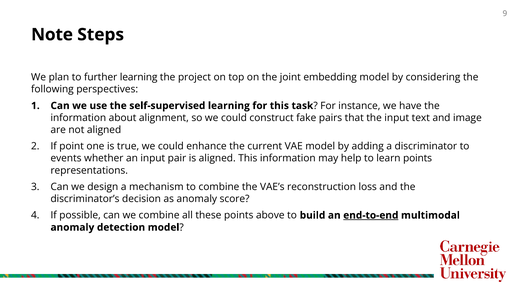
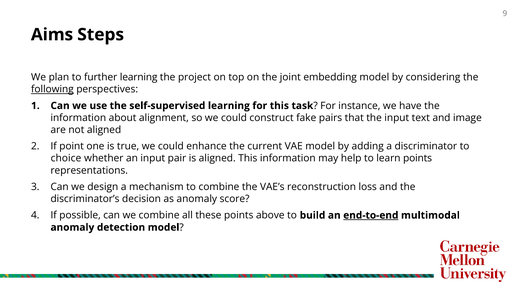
Note: Note -> Aims (52, 35)
following underline: none -> present (52, 89)
events: events -> choice (66, 159)
